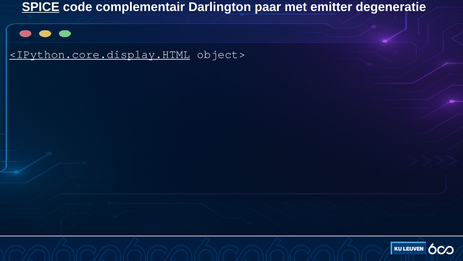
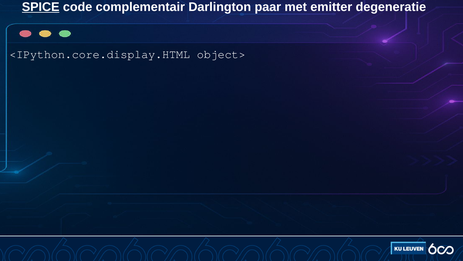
<IPython.core.display.HTML underline: present -> none (100, 54)
